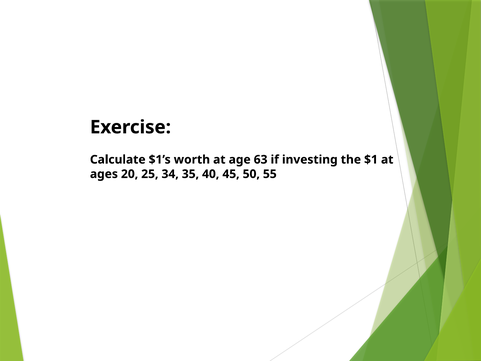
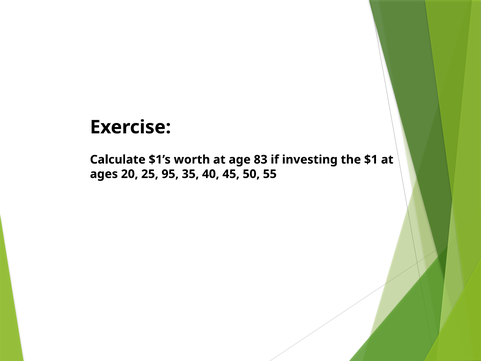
63: 63 -> 83 (261, 159)
34: 34 -> 95 (170, 174)
